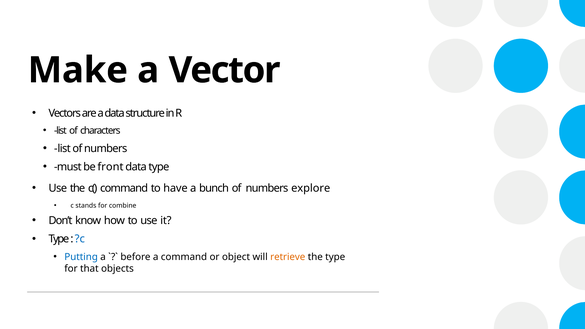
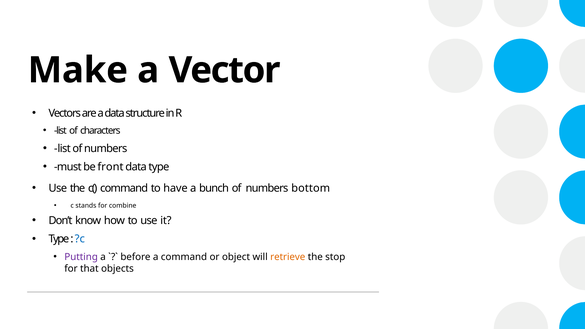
explore: explore -> bottom (311, 188)
Putting colour: blue -> purple (81, 257)
the type: type -> stop (335, 257)
